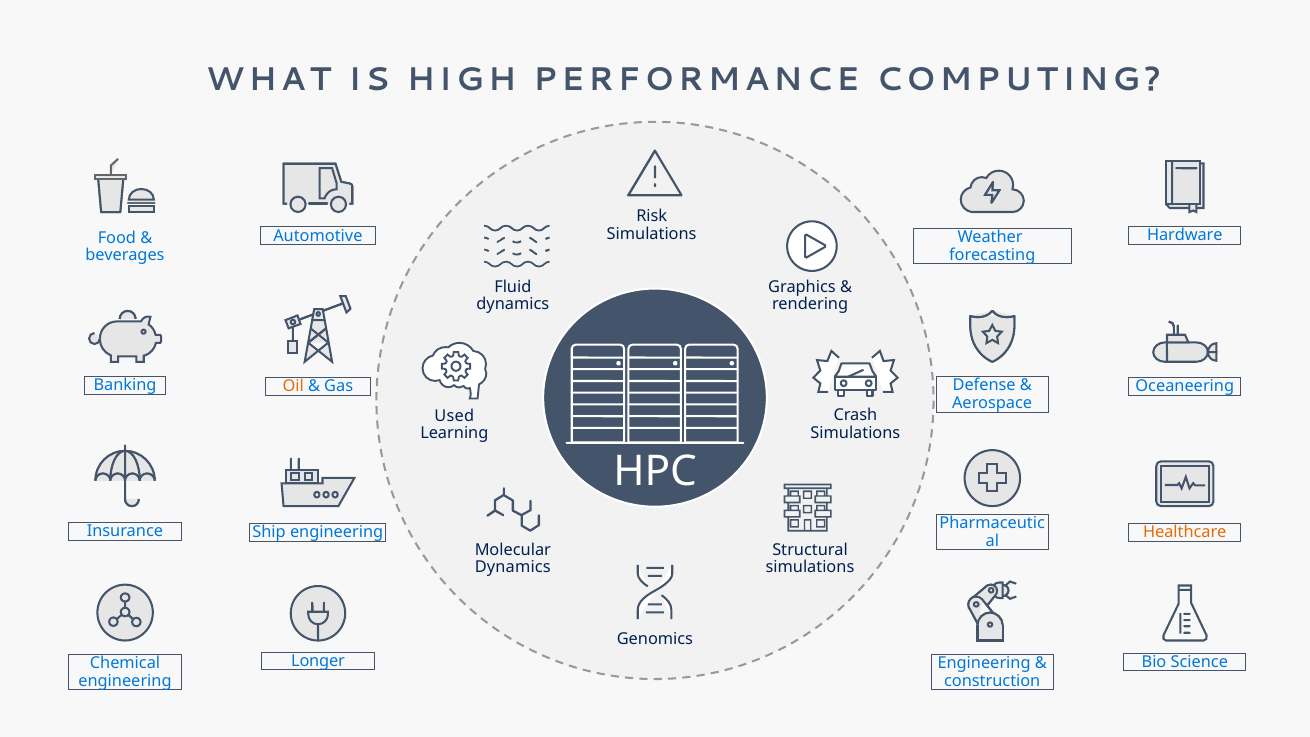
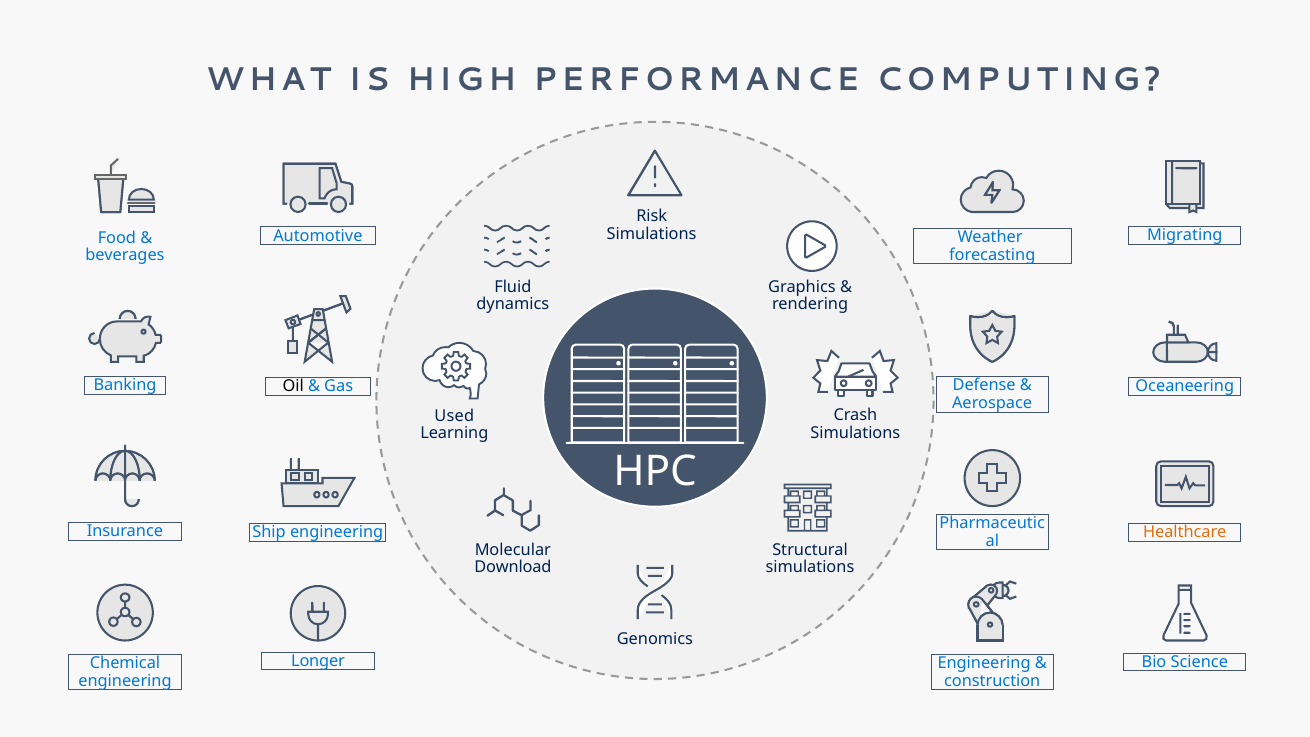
Hardware: Hardware -> Migrating (1185, 235)
Oil colour: orange -> black (293, 386)
Dynamics: Dynamics -> Download (513, 567)
